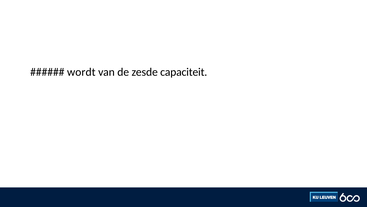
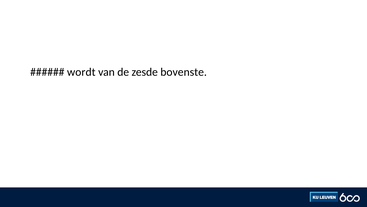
capaciteit: capaciteit -> bovenste (184, 72)
